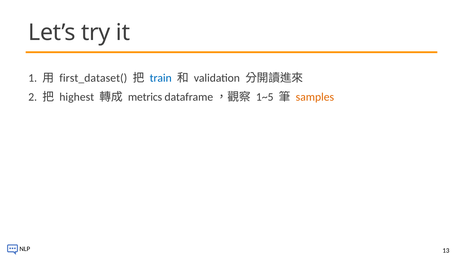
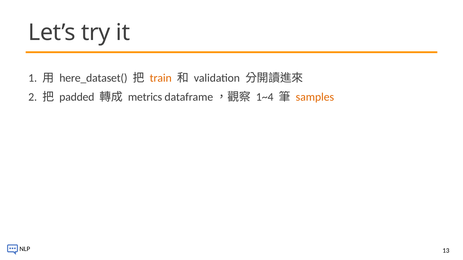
first_dataset(: first_dataset( -> here_dataset( (93, 78)
train colour: blue -> orange (161, 78)
highest: highest -> padded (77, 97)
1~5: 1~5 -> 1~4 (265, 97)
